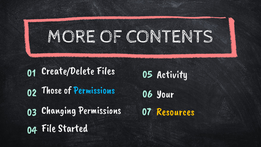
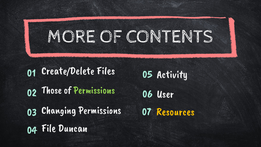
Permissions colour: light blue -> light green (94, 90)
Your: Your -> User (165, 94)
Started: Started -> Duncan (73, 128)
